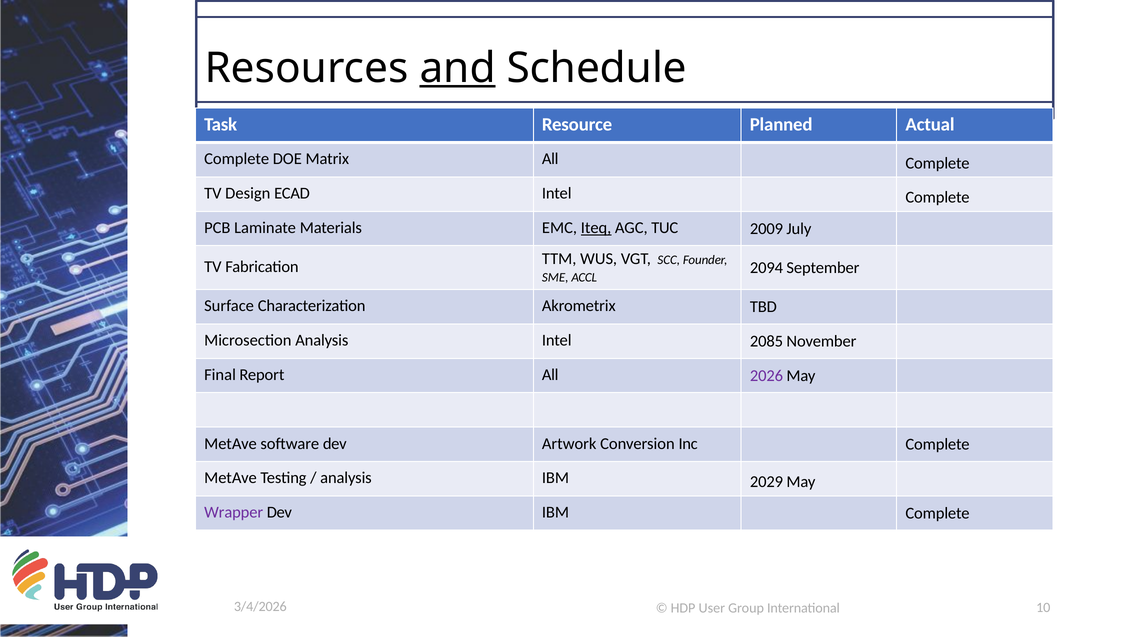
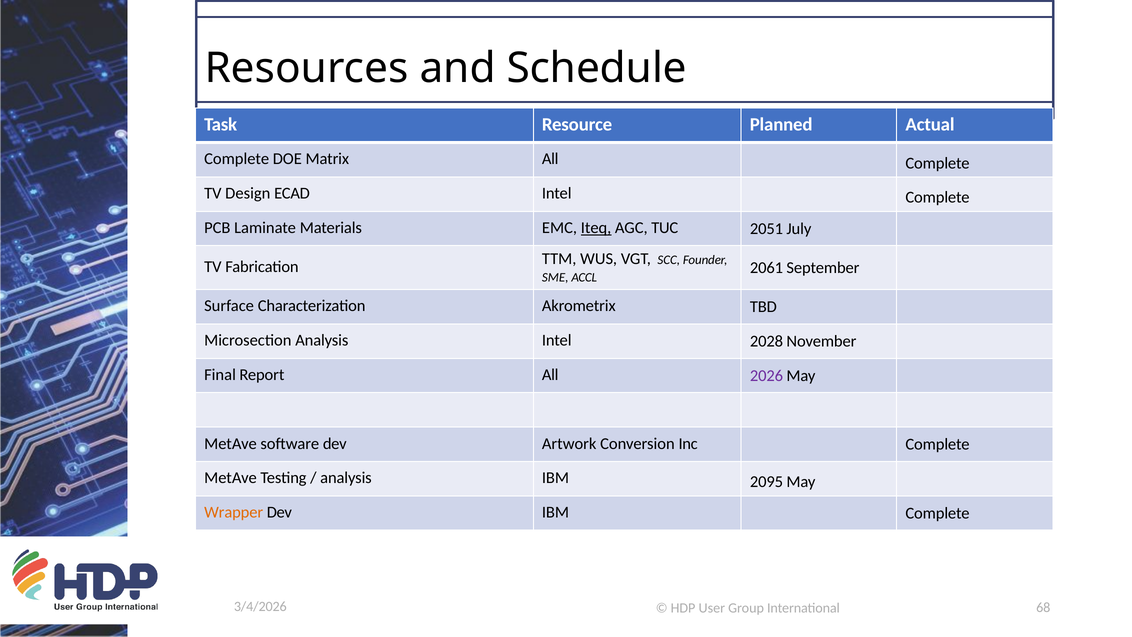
and underline: present -> none (458, 68)
2009: 2009 -> 2051 (766, 229)
2094: 2094 -> 2061 (766, 268)
2085: 2085 -> 2028 (766, 341)
2029: 2029 -> 2095 (766, 482)
Wrapper colour: purple -> orange (234, 512)
10: 10 -> 68 (1043, 608)
